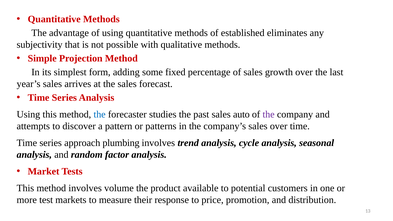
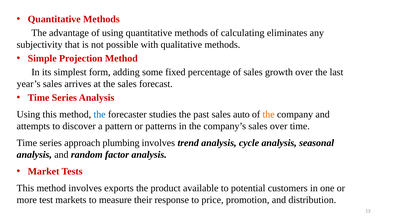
established: established -> calculating (243, 33)
the colour: purple -> orange (269, 114)
volume: volume -> exports (119, 188)
